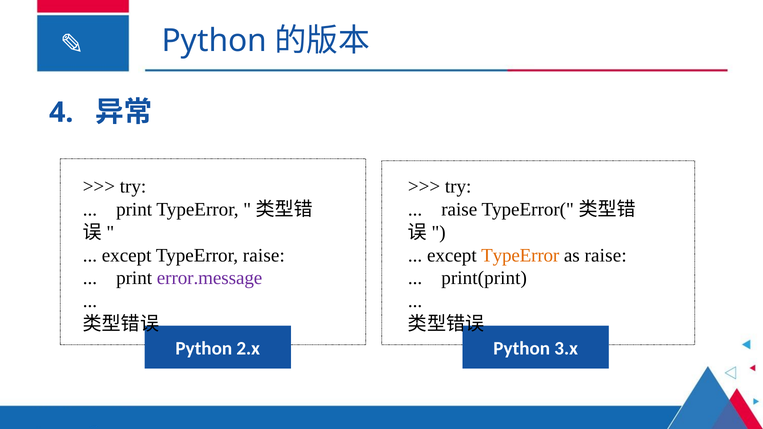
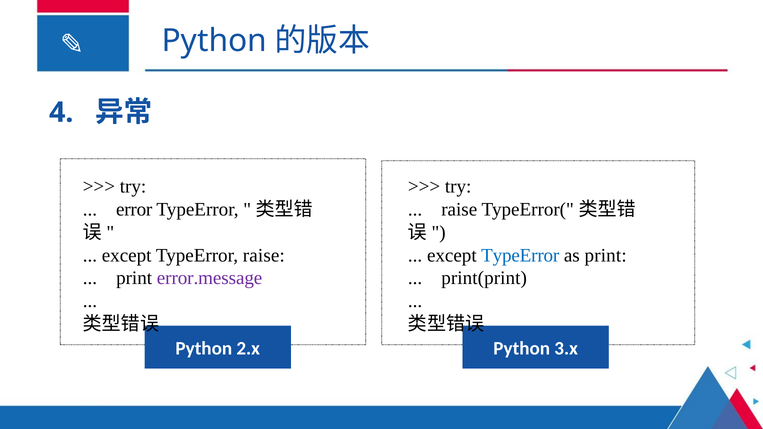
print: print -> error (134, 210)
TypeError colour: orange -> blue (520, 255)
as raise: raise -> print (606, 255)
